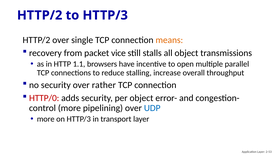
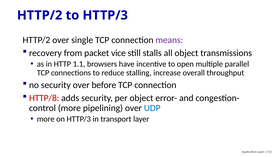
means colour: orange -> purple (169, 40)
rather: rather -> before (104, 85)
HTTP/0: HTTP/0 -> HTTP/8 (44, 98)
